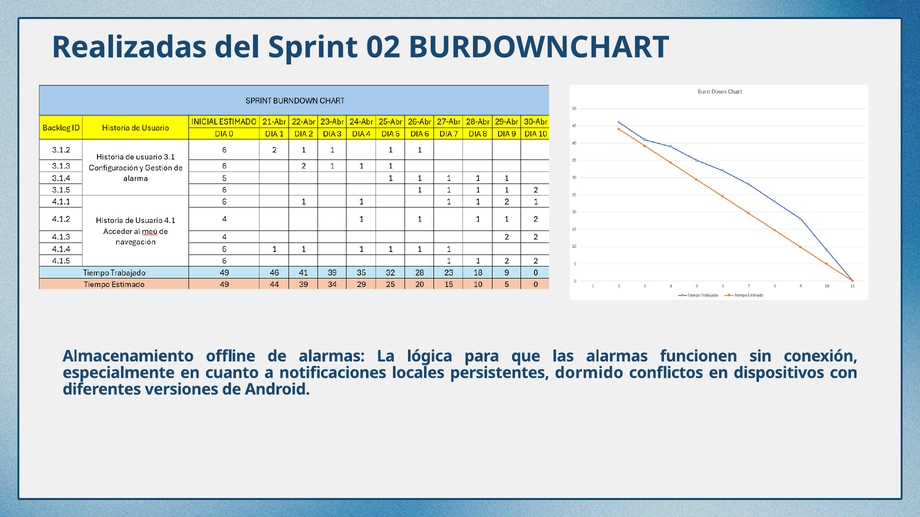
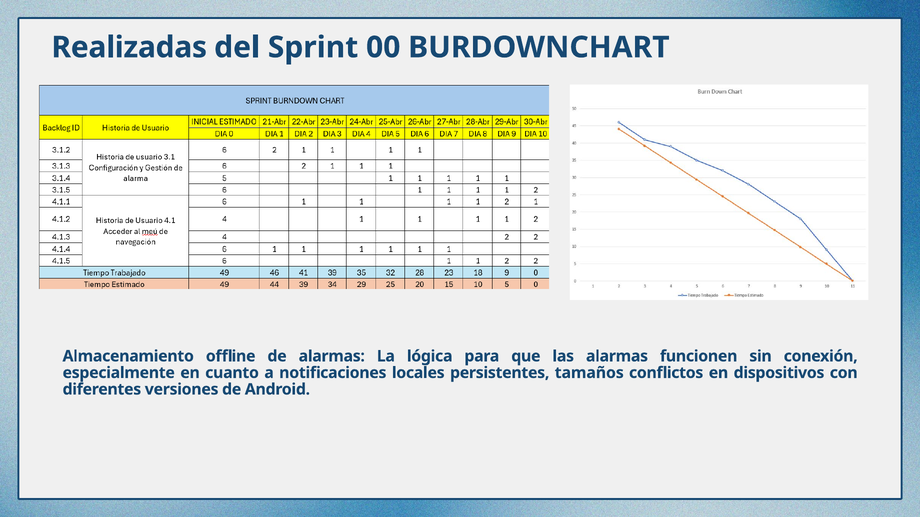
02: 02 -> 00 (383, 47)
dormido: dormido -> tamaños (589, 373)
